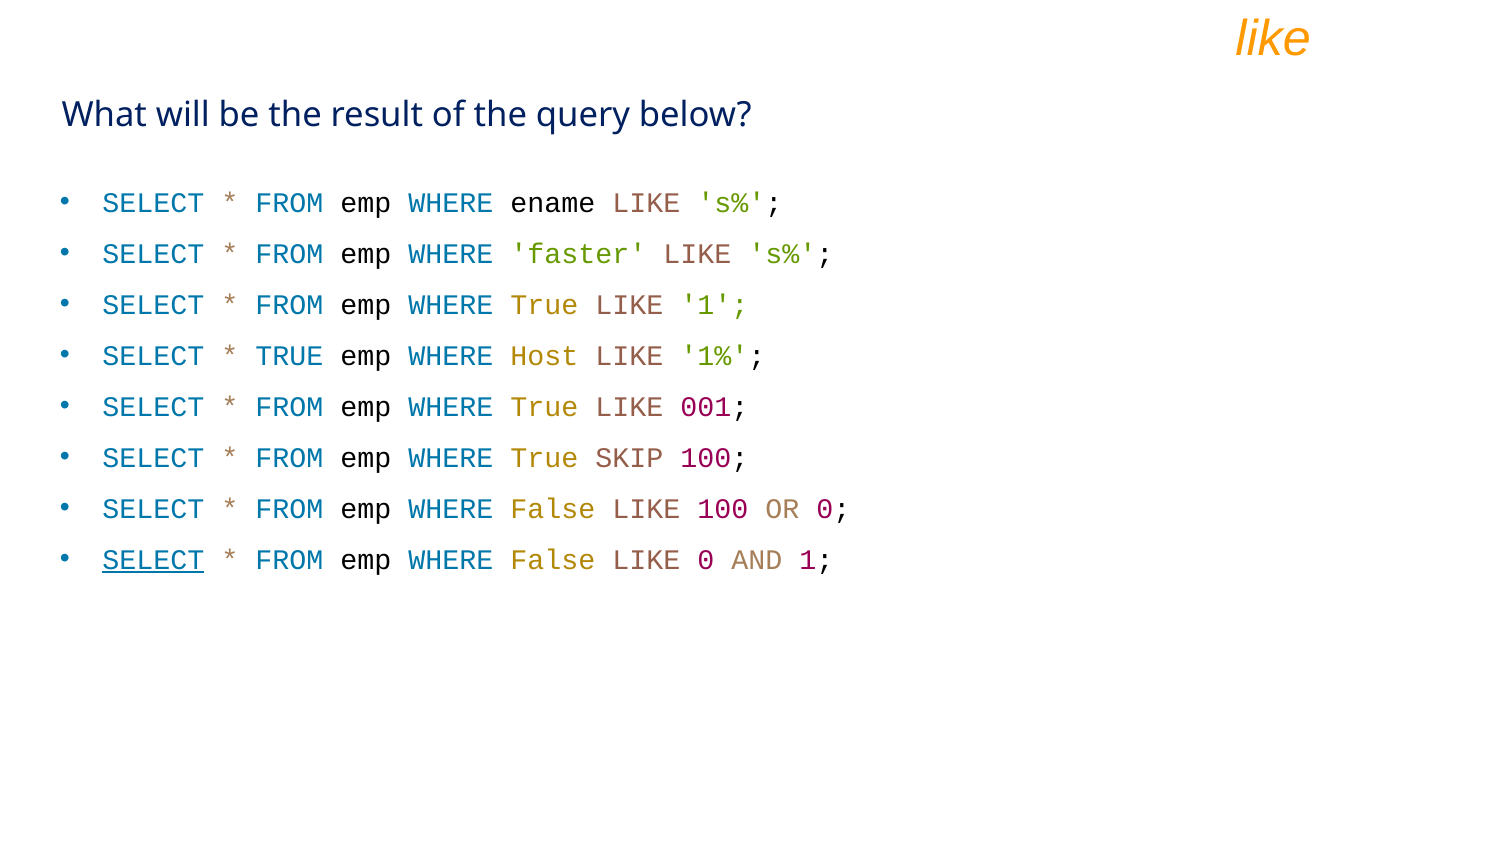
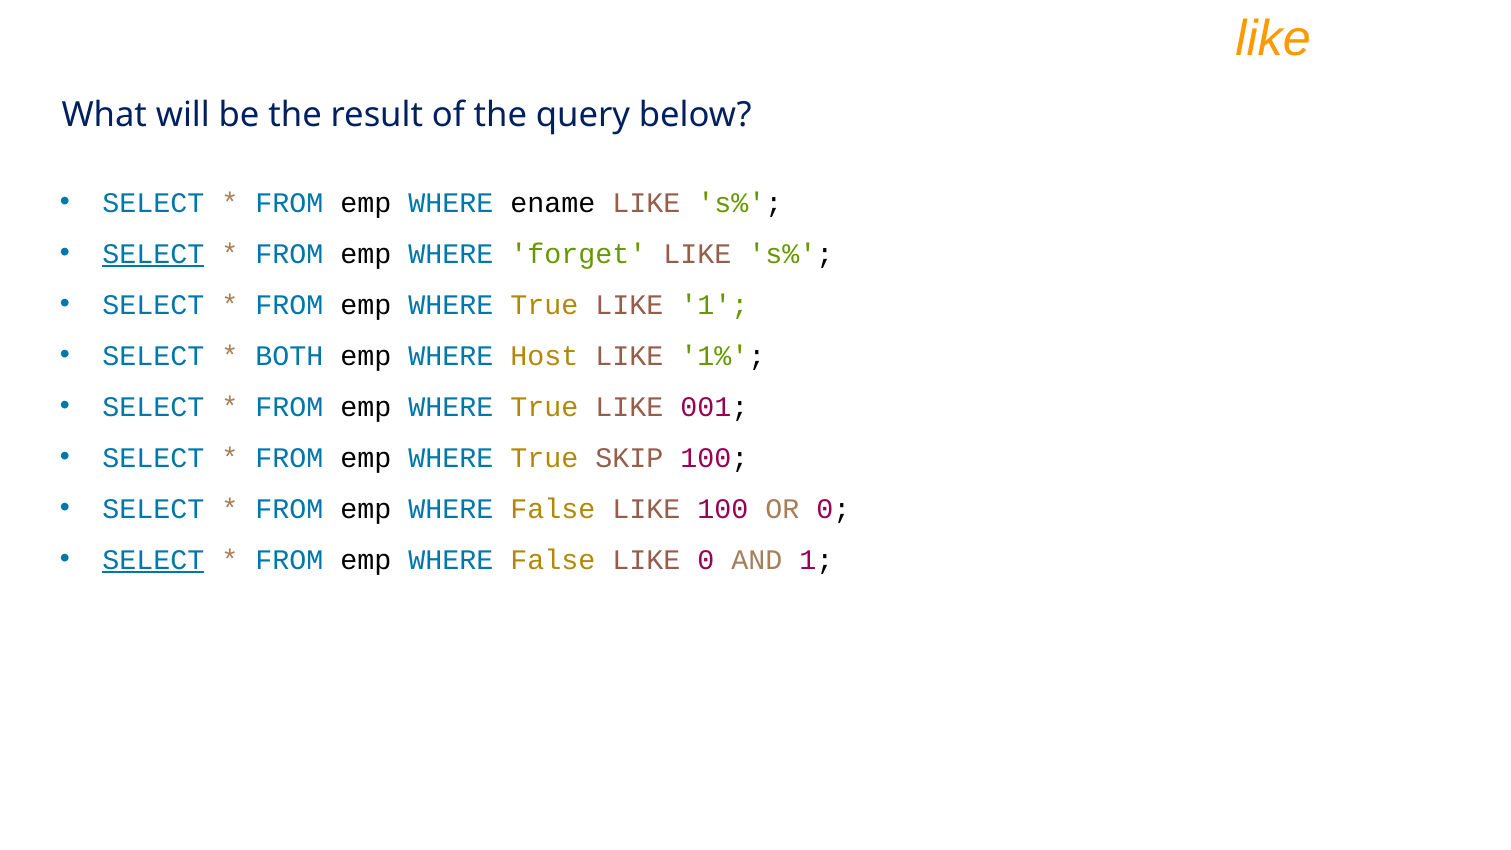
SELECT underline: none -> present (153, 254)
faster: faster -> forget (578, 254)
TRUE: TRUE -> BOTH (289, 356)
